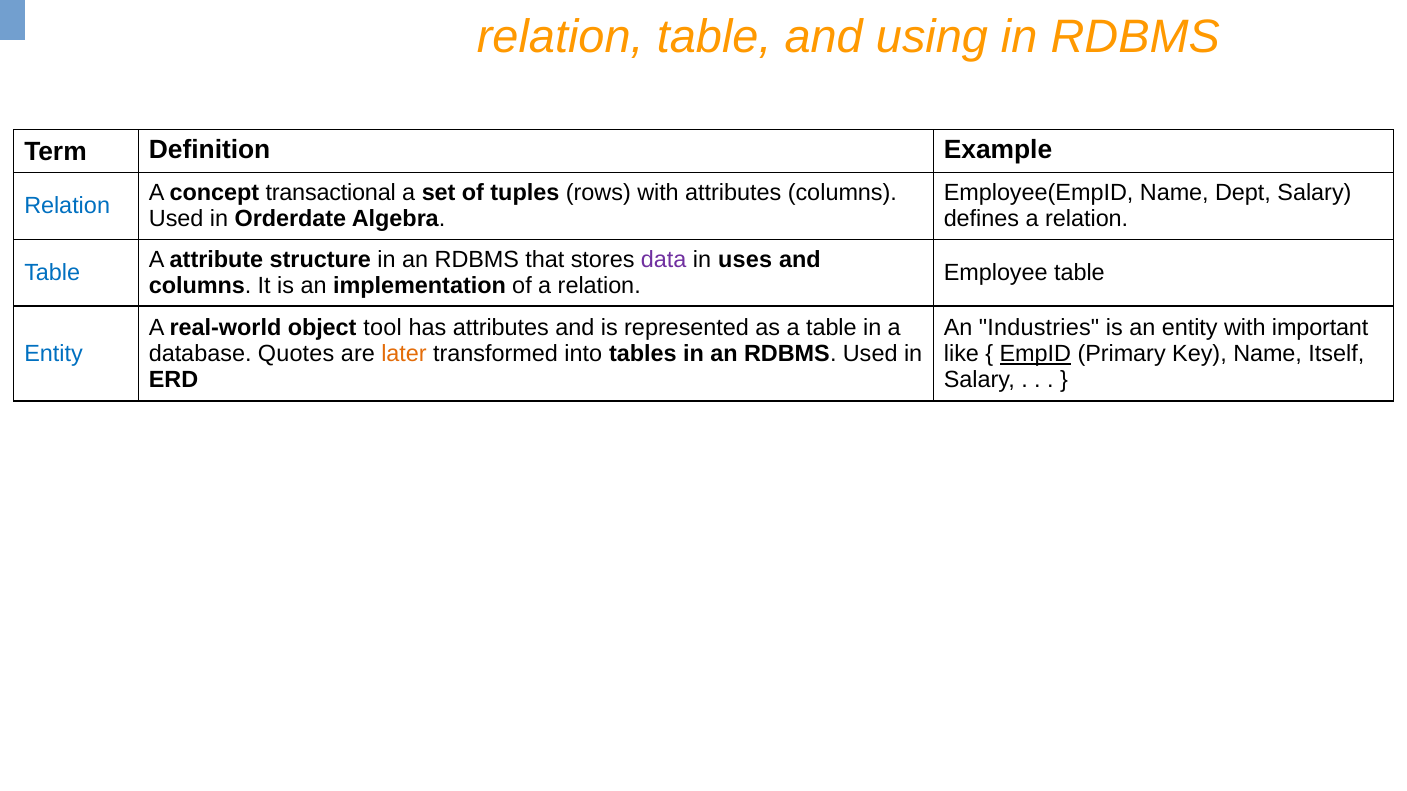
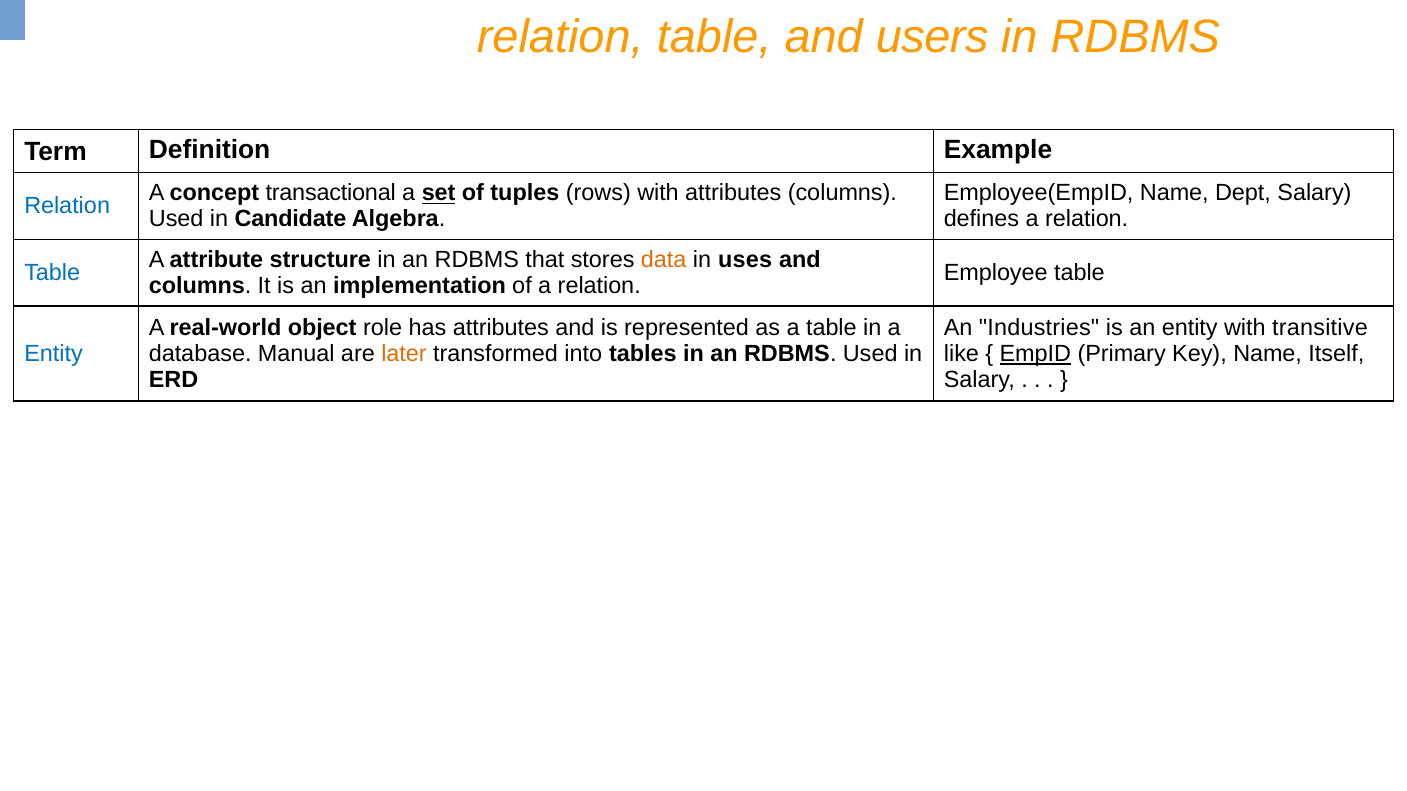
using: using -> users (932, 37)
set underline: none -> present (439, 193)
Orderdate: Orderdate -> Candidate (290, 219)
data colour: purple -> orange (664, 260)
tool: tool -> role (383, 328)
important: important -> transitive (1320, 328)
Quotes: Quotes -> Manual (296, 354)
